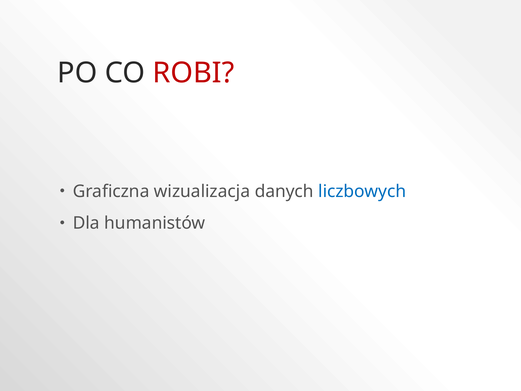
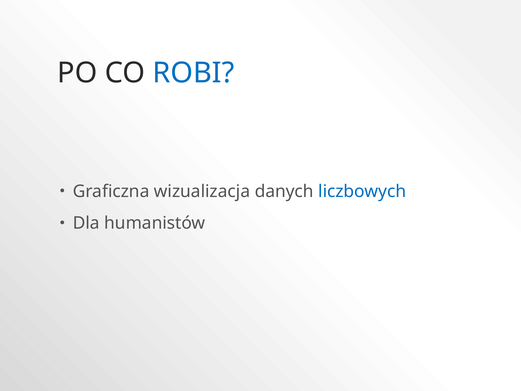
ROBI colour: red -> blue (193, 73)
